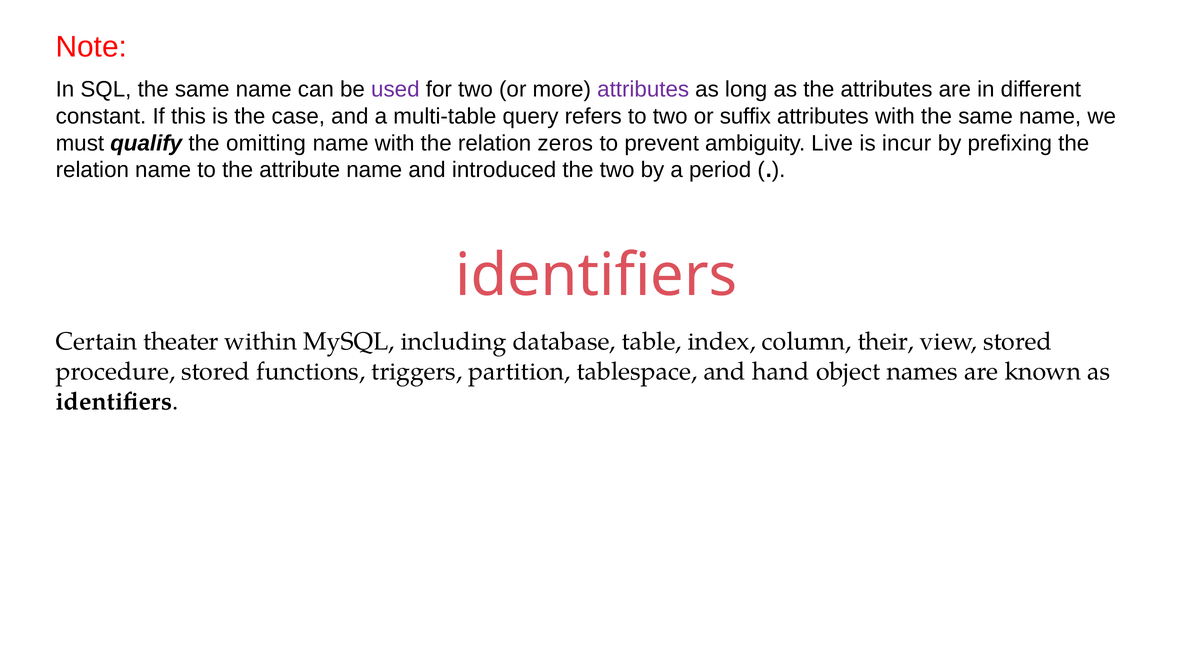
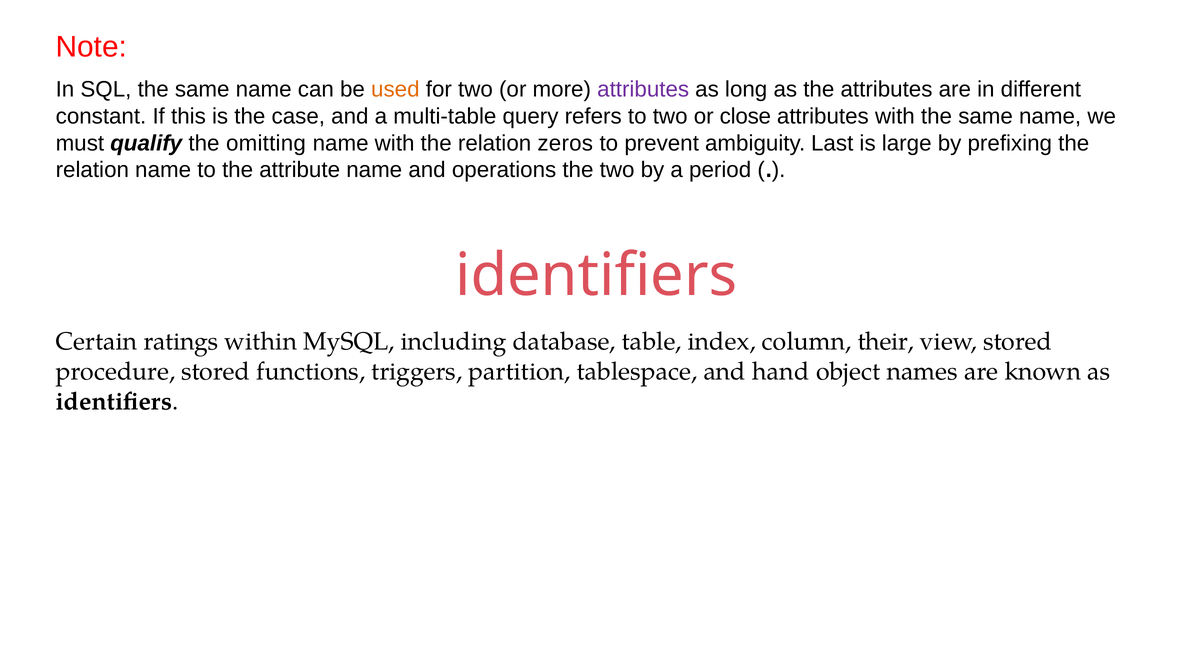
used colour: purple -> orange (395, 90)
suffix: suffix -> close (745, 116)
Live: Live -> Last (832, 143)
incur: incur -> large (907, 143)
introduced: introduced -> operations (504, 170)
theater: theater -> ratings (181, 342)
